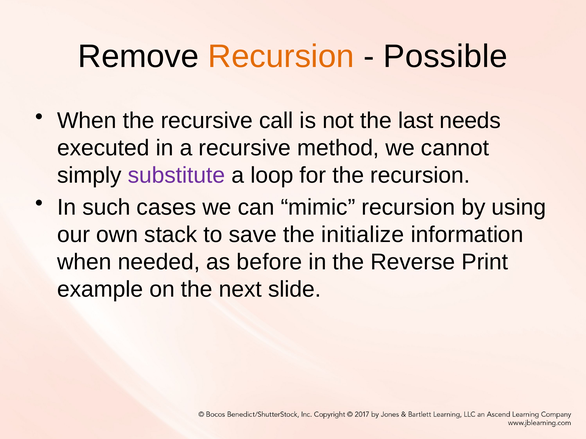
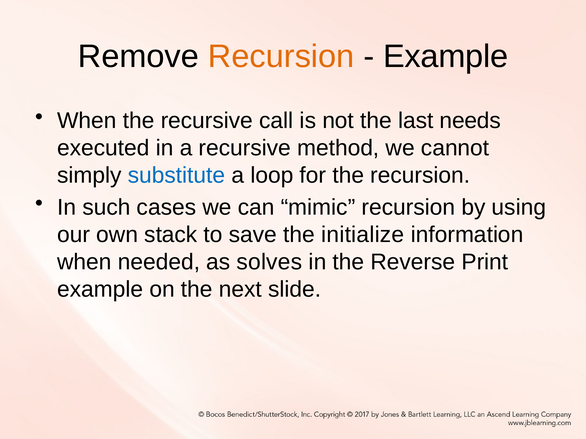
Possible: Possible -> Example (446, 56)
substitute colour: purple -> blue (176, 175)
before: before -> solves (269, 262)
